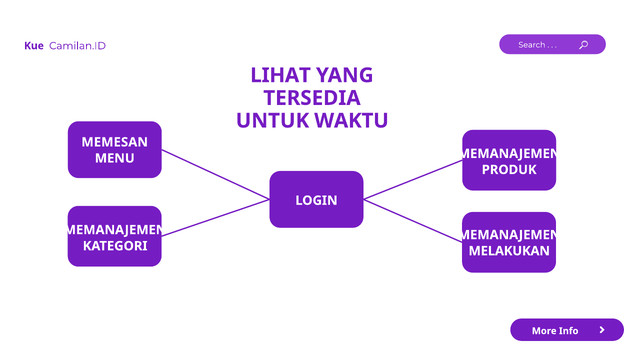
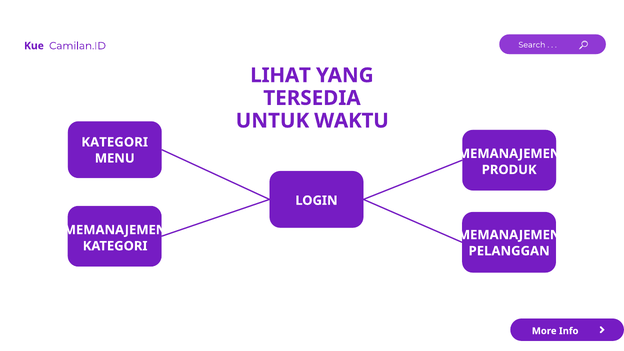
MEMESAN: MEMESAN -> KATEGORI (115, 142)
MELAKUKAN: MELAKUKAN -> PELANGGAN (509, 251)
